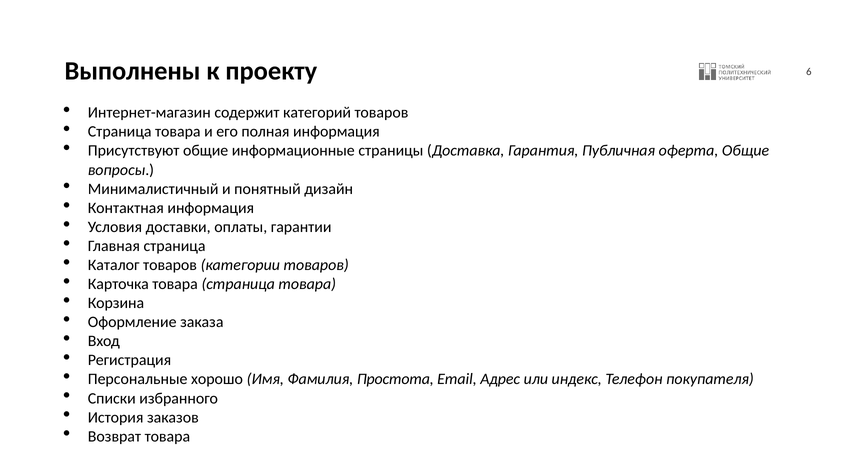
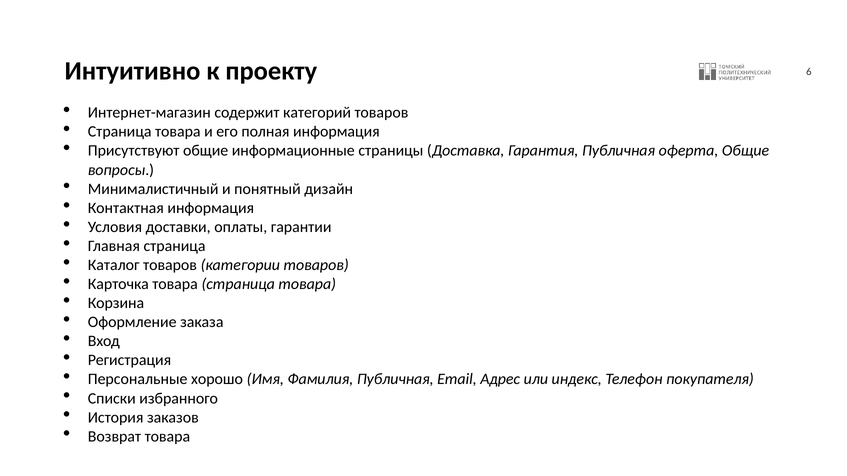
Выполнены: Выполнены -> Интуитивно (133, 71)
Фамилия Простота: Простота -> Публичная (395, 380)
